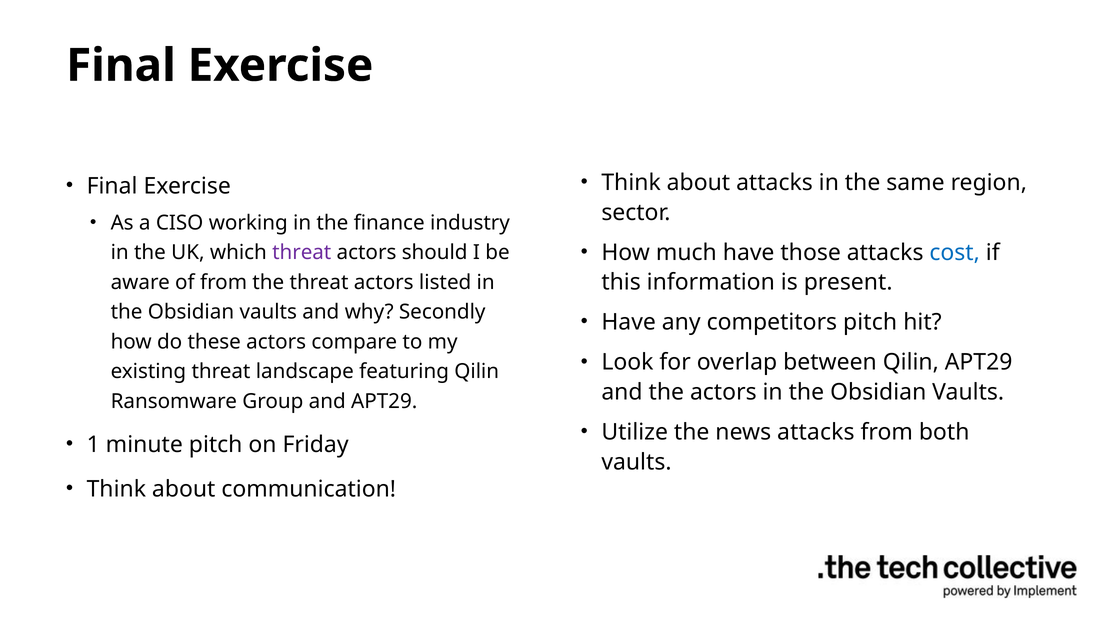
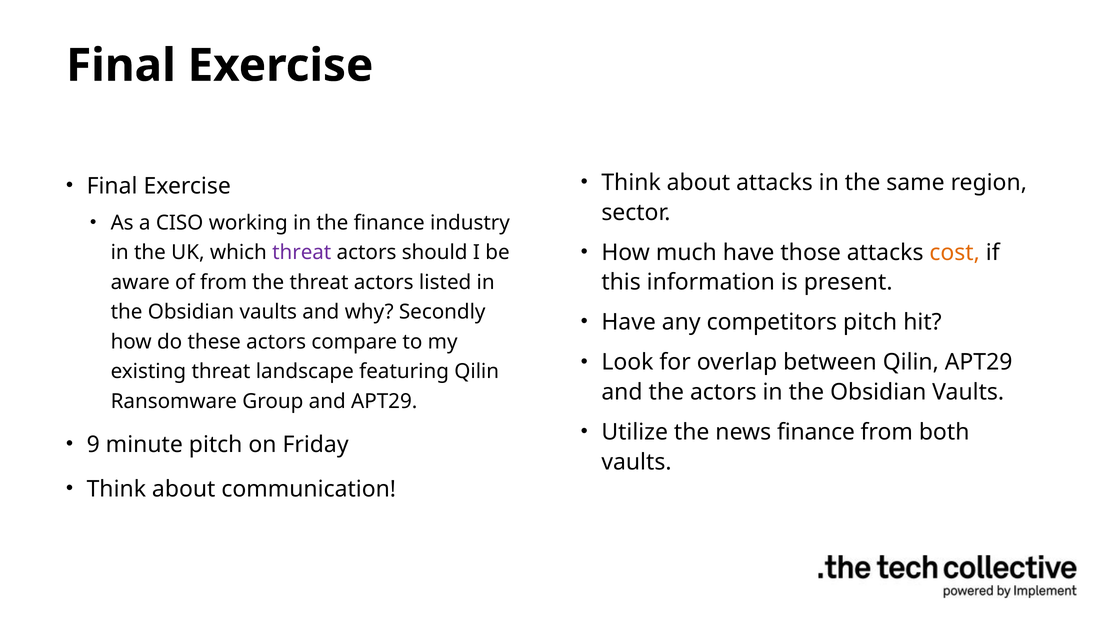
cost colour: blue -> orange (955, 252)
news attacks: attacks -> finance (816, 432)
1: 1 -> 9 (93, 444)
